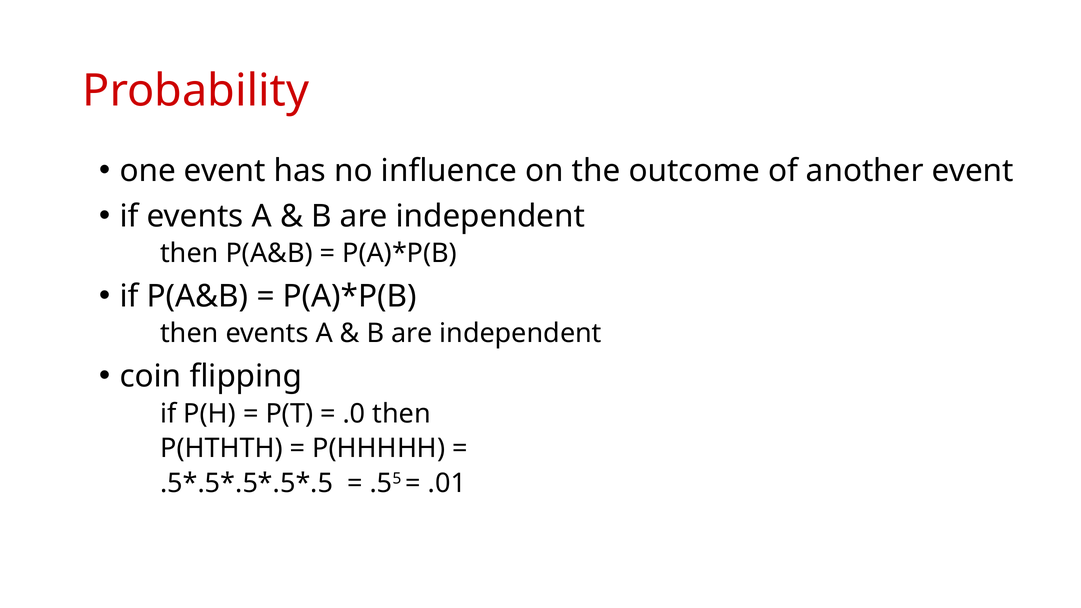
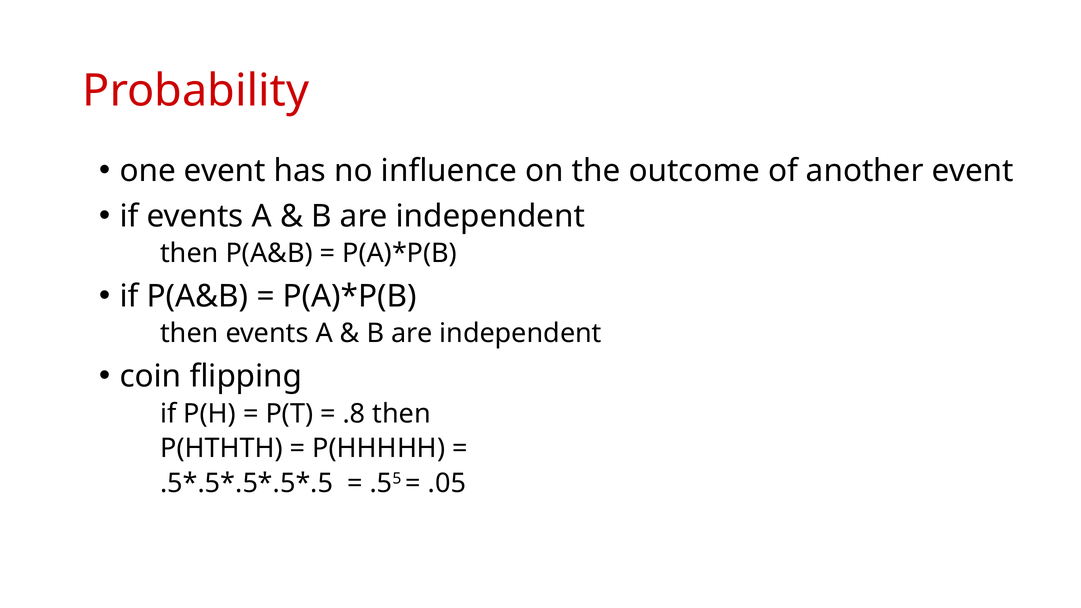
.0: .0 -> .8 (354, 414)
.01: .01 -> .05 (447, 483)
